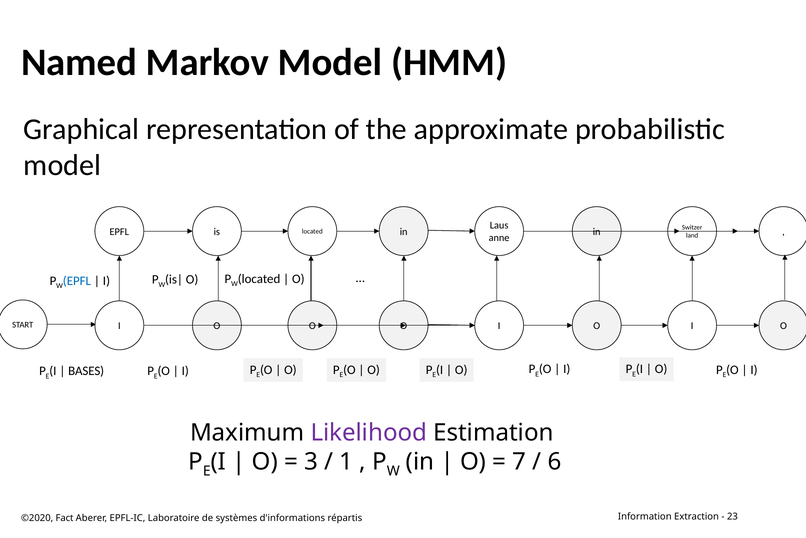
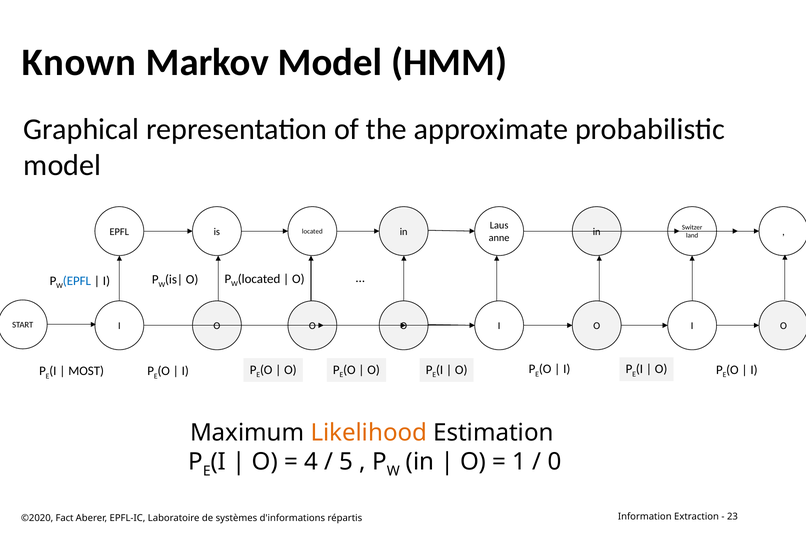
Named: Named -> Known (79, 62)
BASES: BASES -> MOST (86, 371)
Likelihood colour: purple -> orange (369, 432)
3: 3 -> 4 (311, 461)
1: 1 -> 5 (346, 461)
7: 7 -> 1 (519, 461)
6: 6 -> 0 (555, 461)
